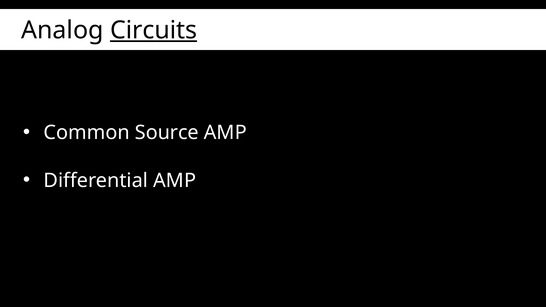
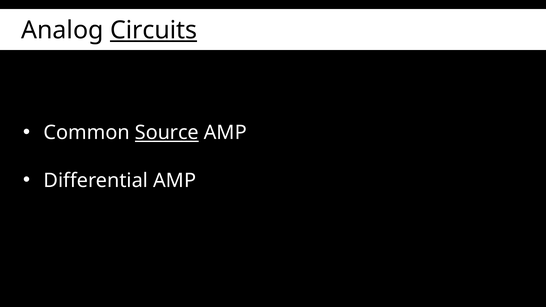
Source underline: none -> present (167, 133)
